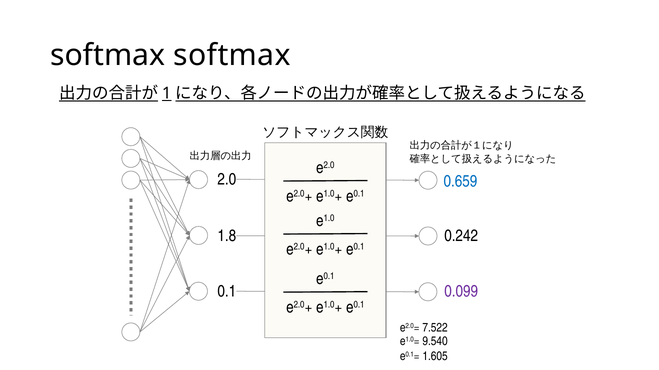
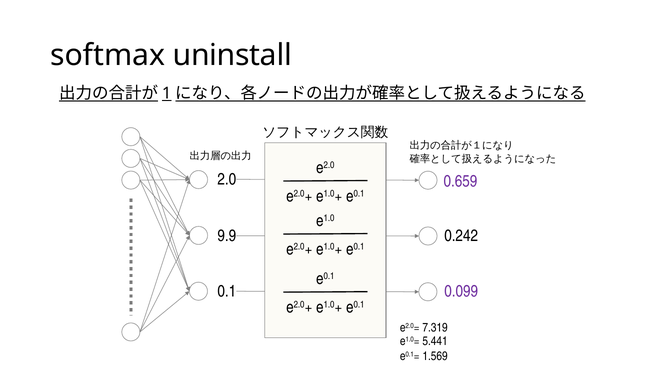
softmax softmax: softmax -> uninstall (232, 55)
0.659 colour: blue -> purple (460, 182)
1.8: 1.8 -> 9.9 (227, 236)
7.522: 7.522 -> 7.319 (435, 328)
9.540: 9.540 -> 5.441 (435, 342)
1.605: 1.605 -> 1.569 (435, 357)
